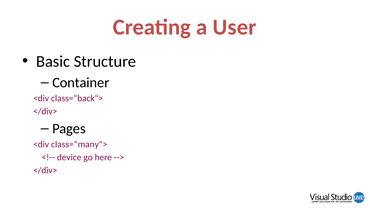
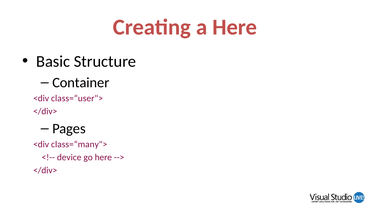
a User: User -> Here (235, 27)
class=“back">: class=“back"> -> class=“user"> (77, 98)
